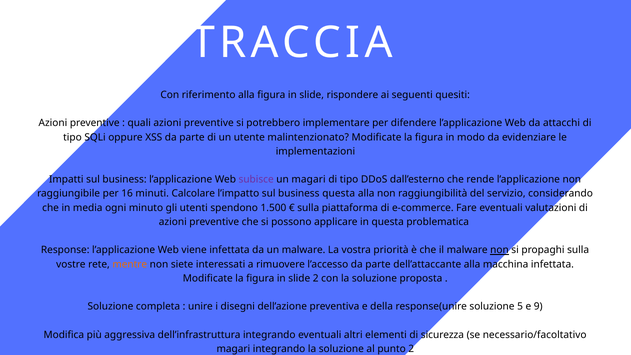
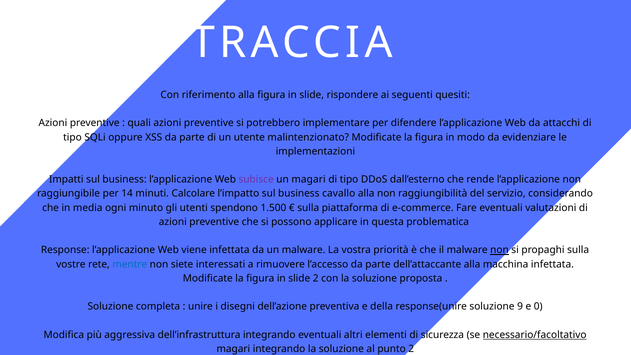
16: 16 -> 14 (127, 194)
business questa: questa -> cavallo (339, 194)
mentre colour: orange -> blue (130, 264)
5: 5 -> 9 (520, 307)
9: 9 -> 0 (538, 307)
necessario/facoltativo underline: none -> present (535, 335)
